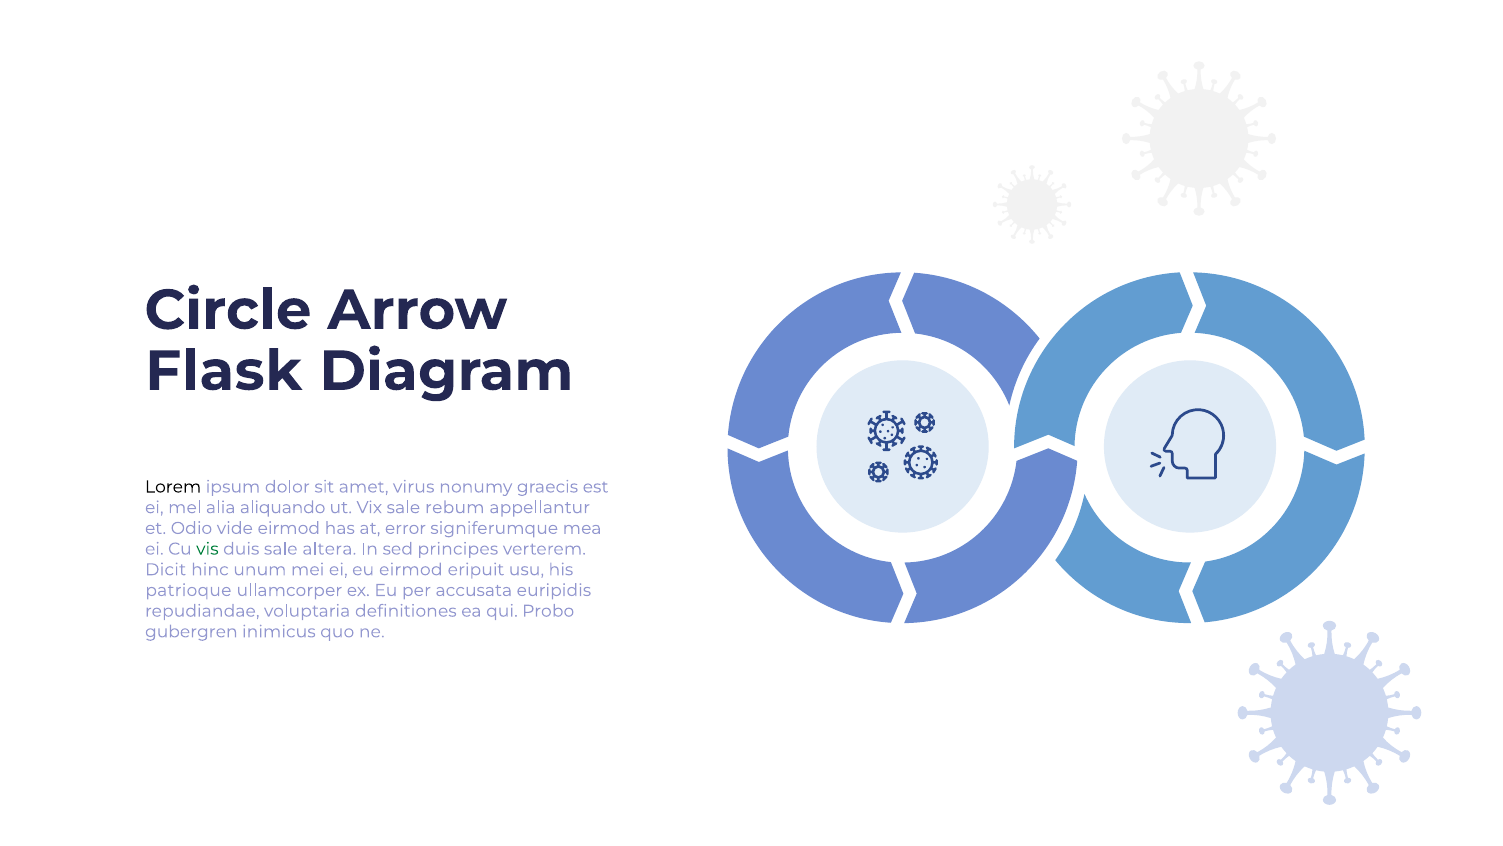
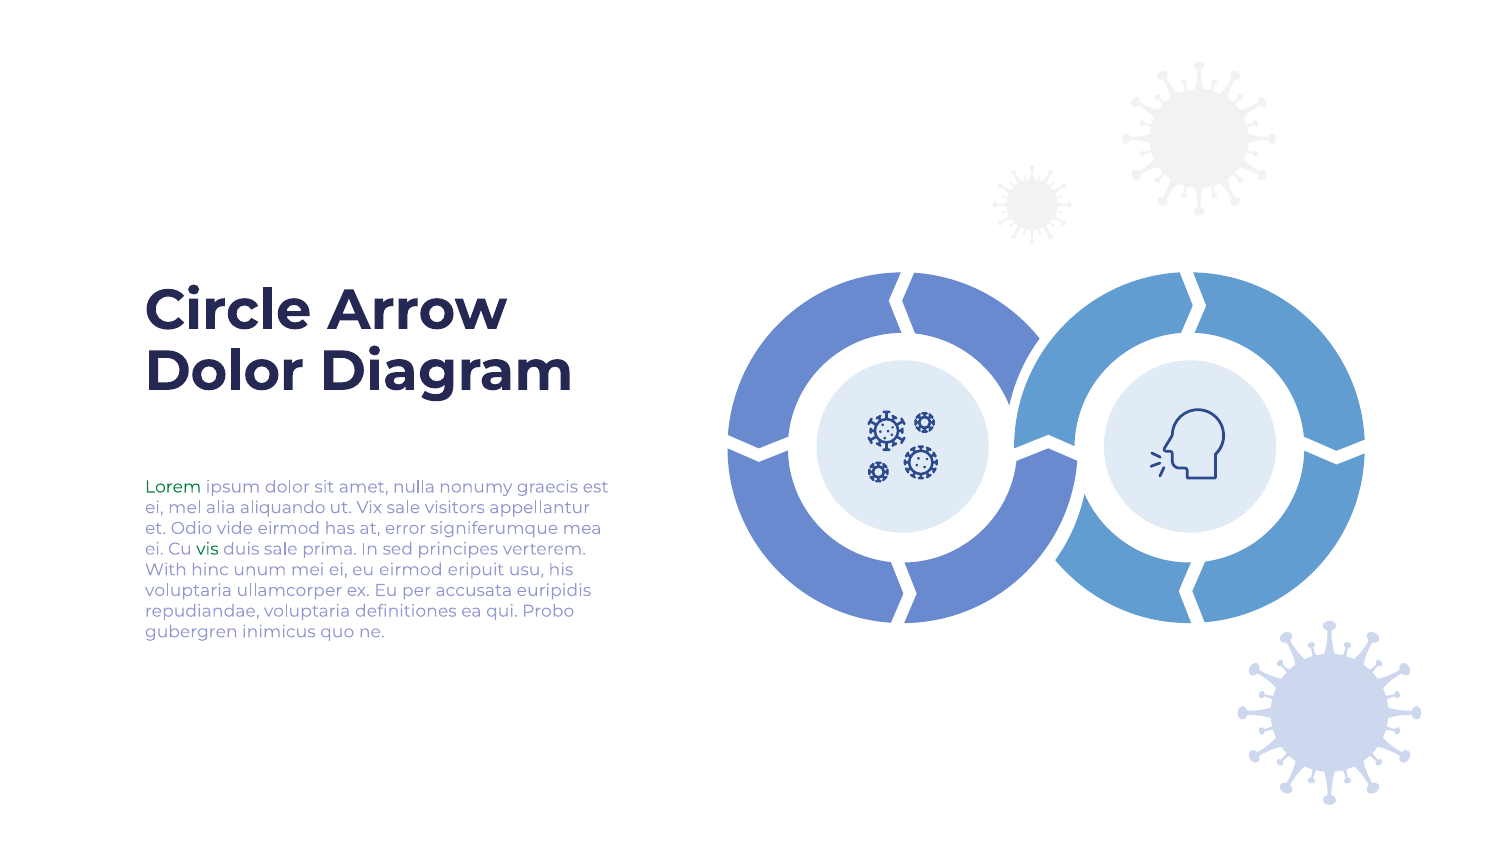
Flask: Flask -> Dolor (224, 371)
Lorem colour: black -> green (173, 487)
virus: virus -> nulla (414, 487)
rebum: rebum -> visitors (455, 507)
altera: altera -> prima (329, 549)
Dicit: Dicit -> With (166, 569)
patrioque: patrioque -> voluptaria (188, 590)
